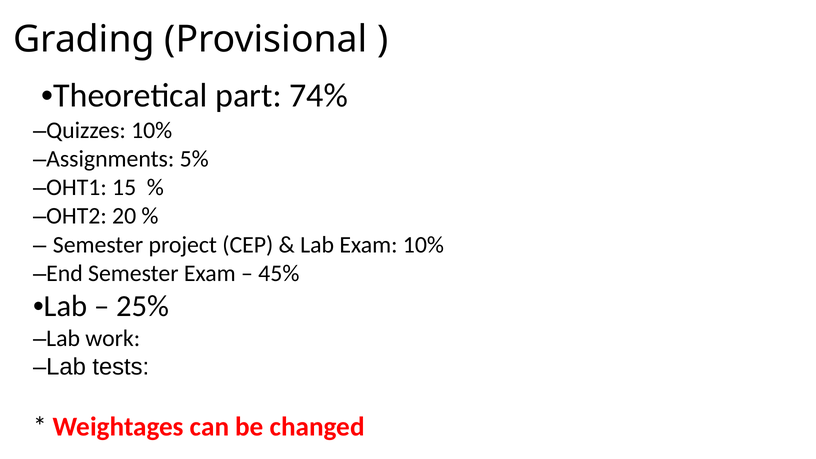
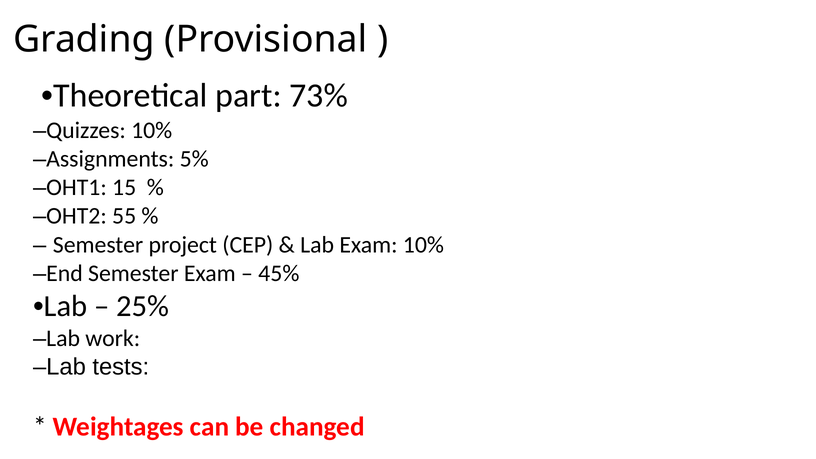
74%: 74% -> 73% (319, 96)
20: 20 -> 55 (124, 216)
